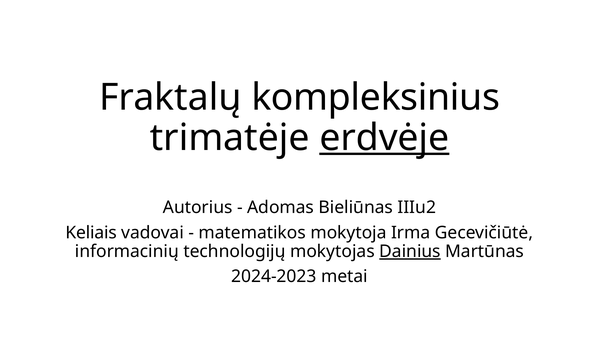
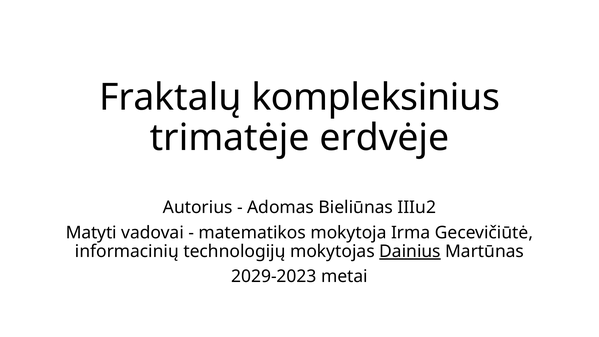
erdvėje underline: present -> none (384, 138)
Keliais: Keliais -> Matyti (91, 233)
2024-2023: 2024-2023 -> 2029-2023 (274, 276)
